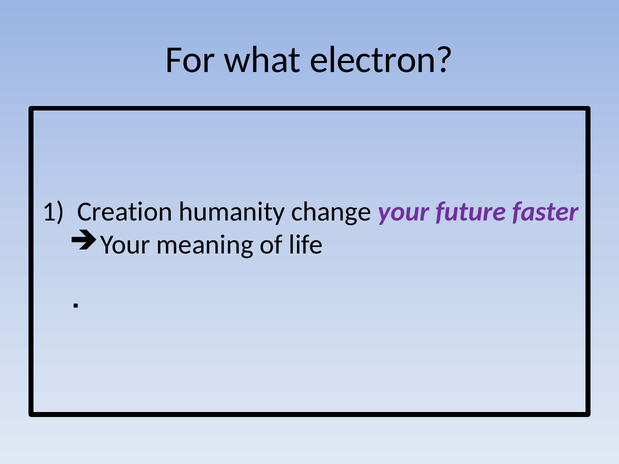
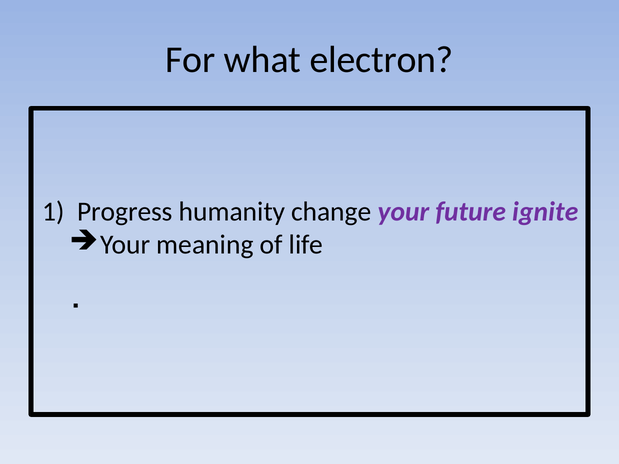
Creation: Creation -> Progress (125, 212)
faster: faster -> ignite (545, 212)
